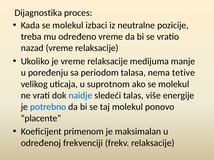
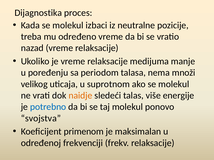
tetive: tetive -> množi (184, 73)
naidje colour: blue -> orange (80, 96)
placente: placente -> svojstva (41, 119)
